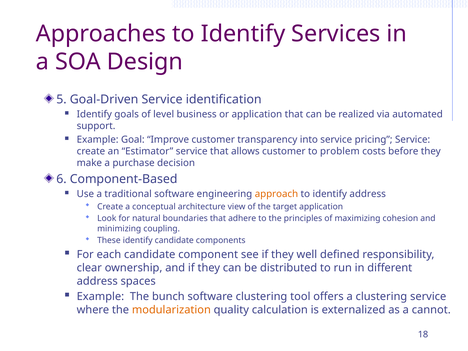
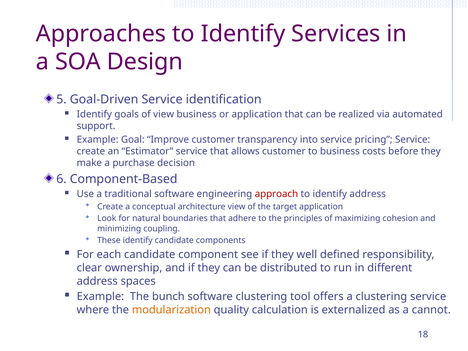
of level: level -> view (164, 114)
to problem: problem -> business (340, 151)
approach colour: orange -> red (276, 194)
